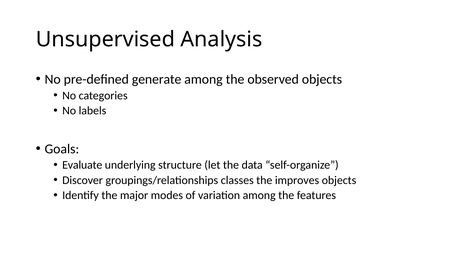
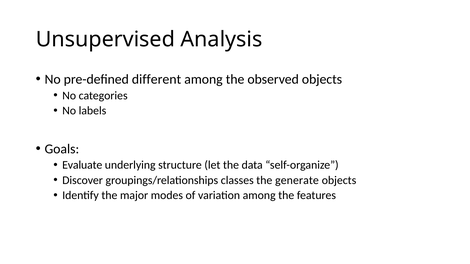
generate: generate -> different (157, 79)
improves: improves -> generate (297, 180)
